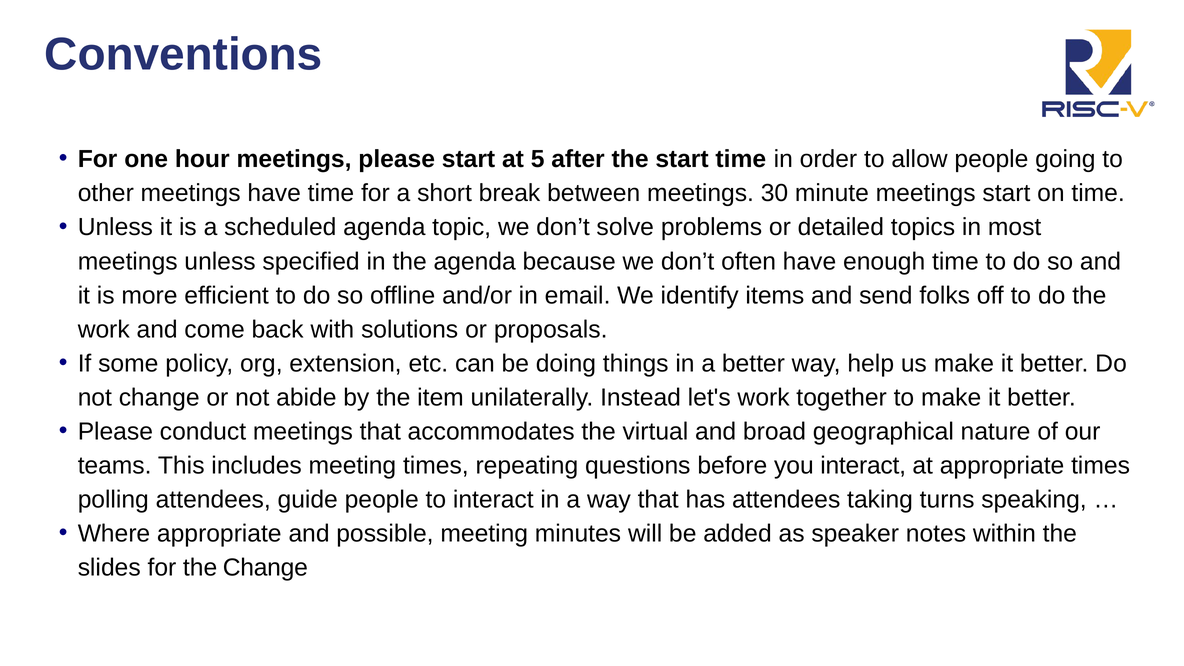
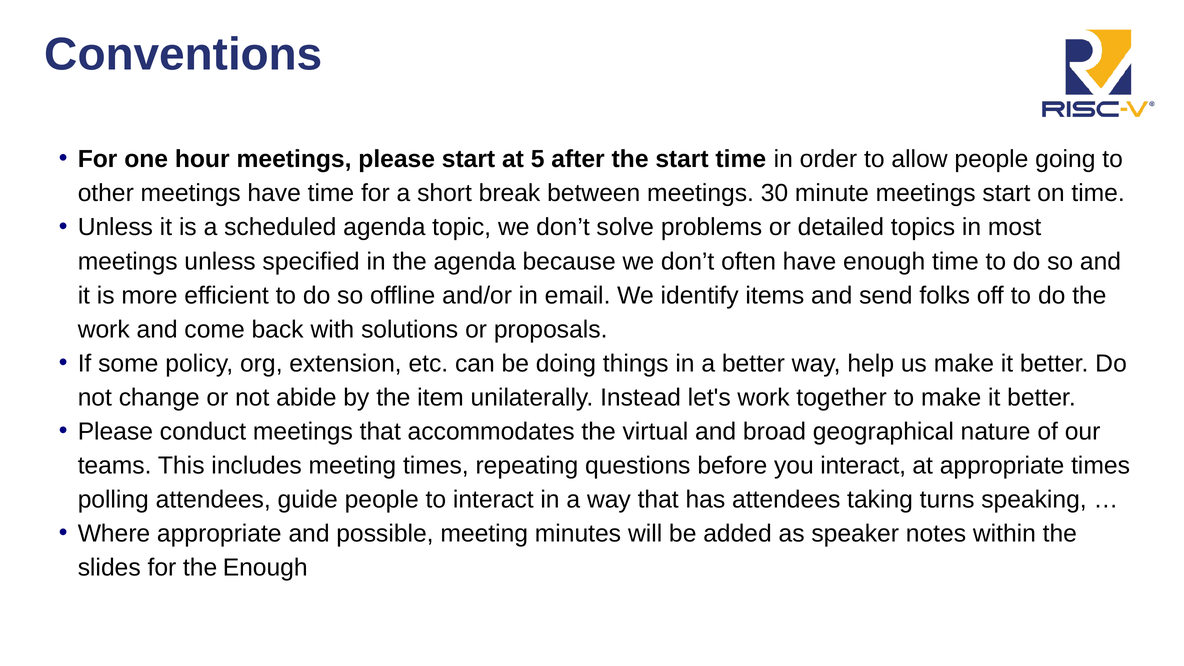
the Change: Change -> Enough (265, 568)
